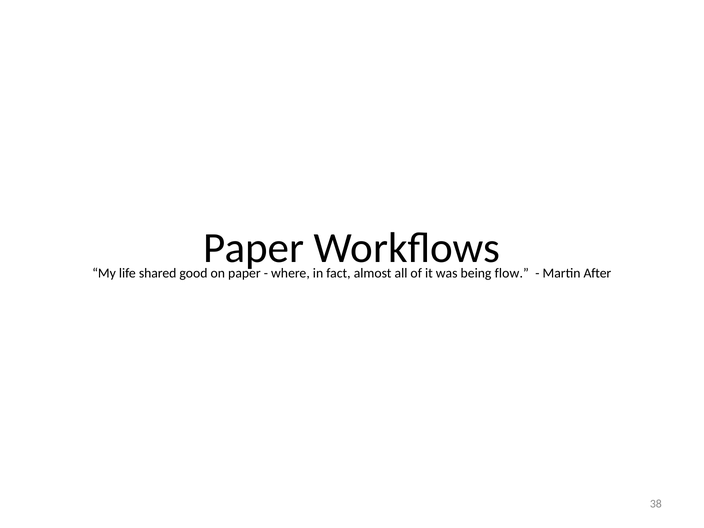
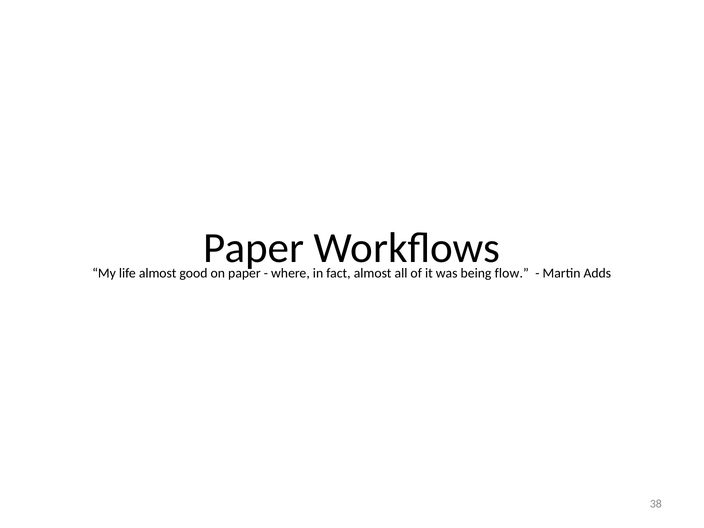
life shared: shared -> almost (158, 273)
After: After -> Adds (597, 273)
